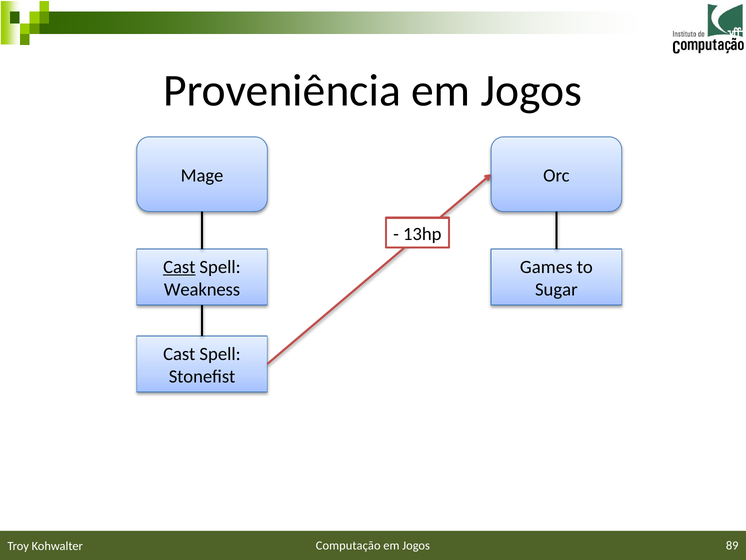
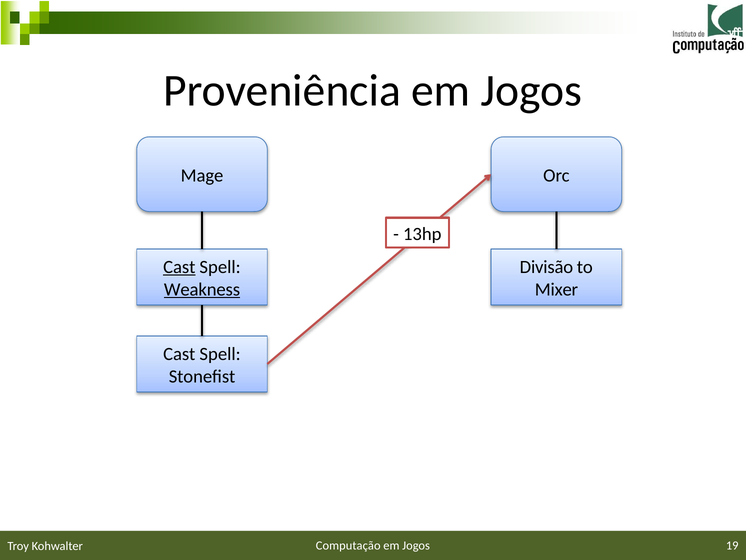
Games: Games -> Divisão (546, 267)
Weakness underline: none -> present (202, 289)
Sugar: Sugar -> Mixer (556, 289)
89: 89 -> 19 (732, 545)
